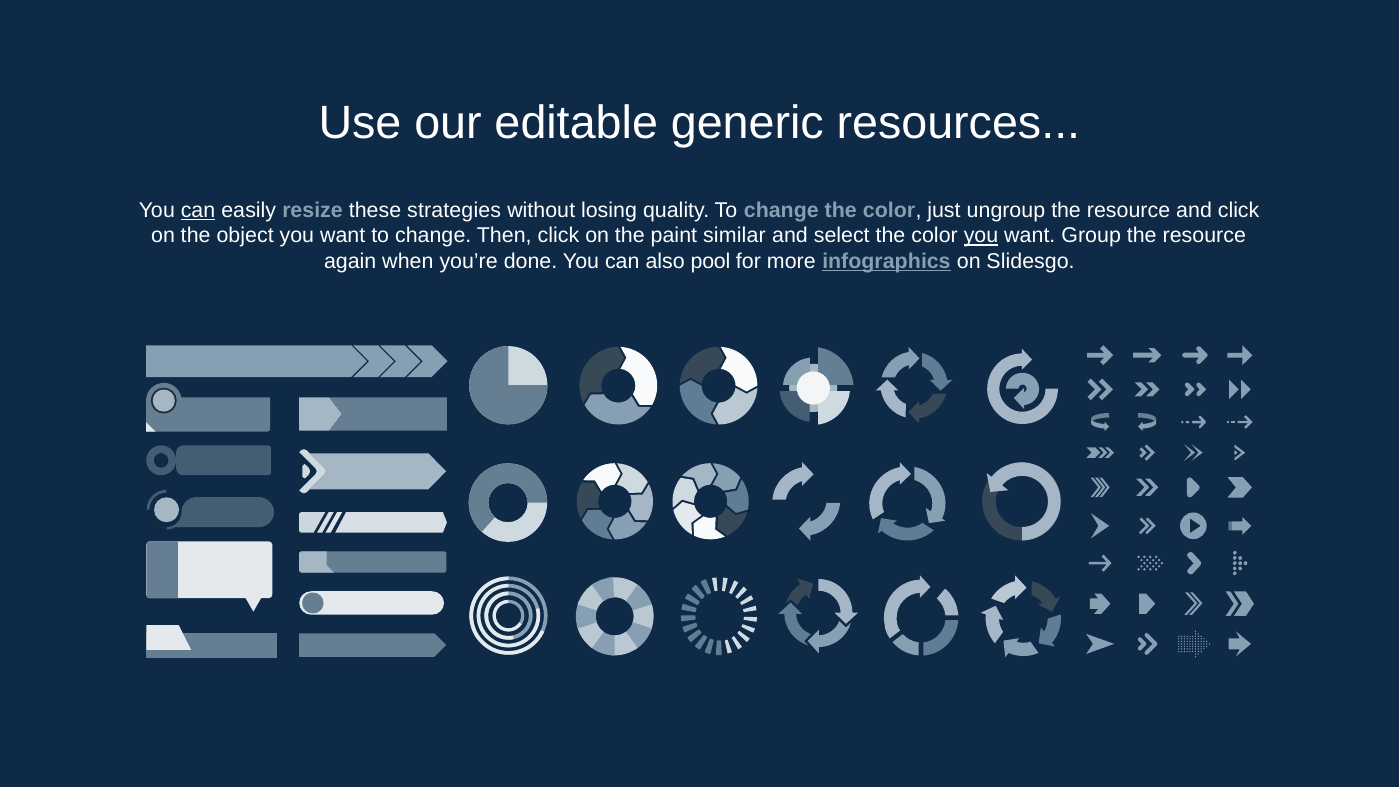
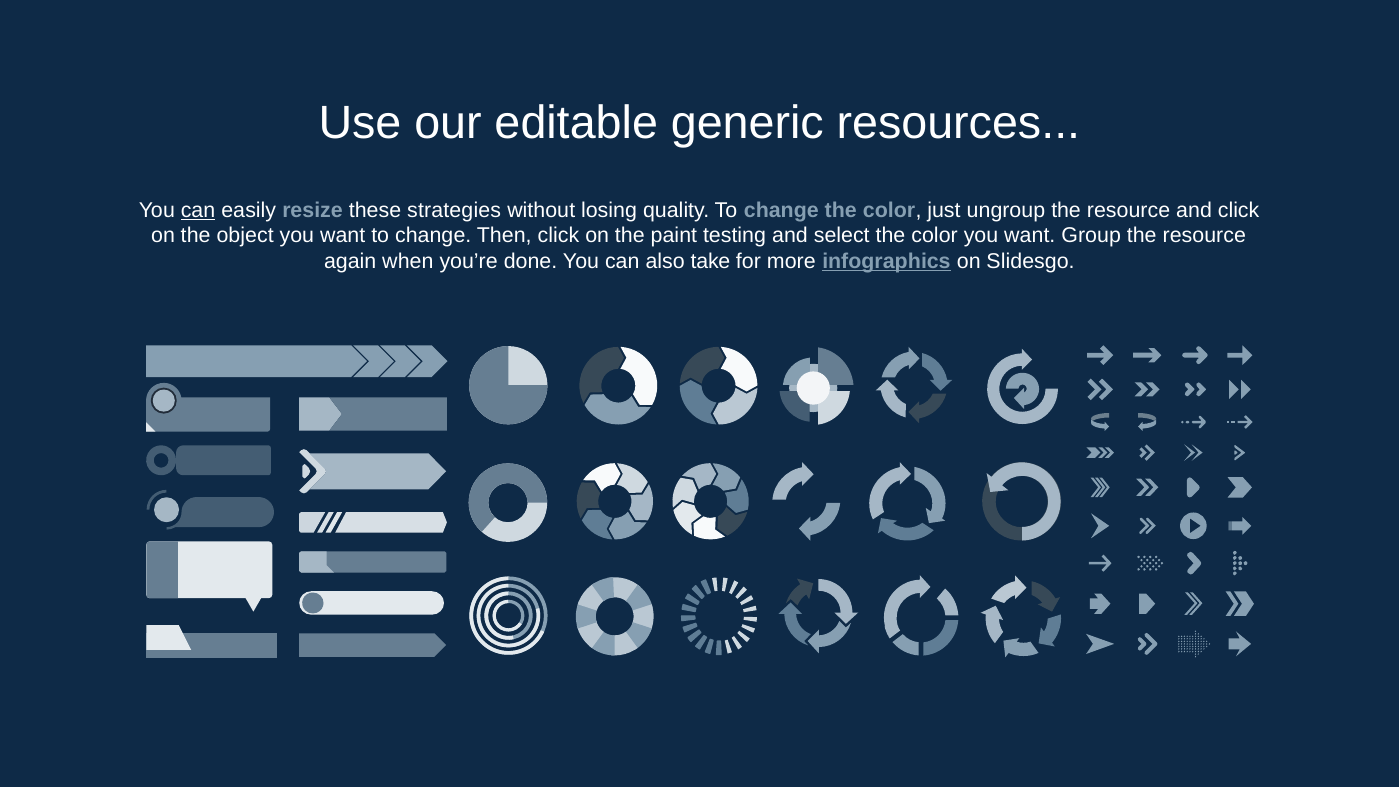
similar: similar -> testing (735, 236)
you underline: present -> none (981, 236)
pool: pool -> take (710, 261)
